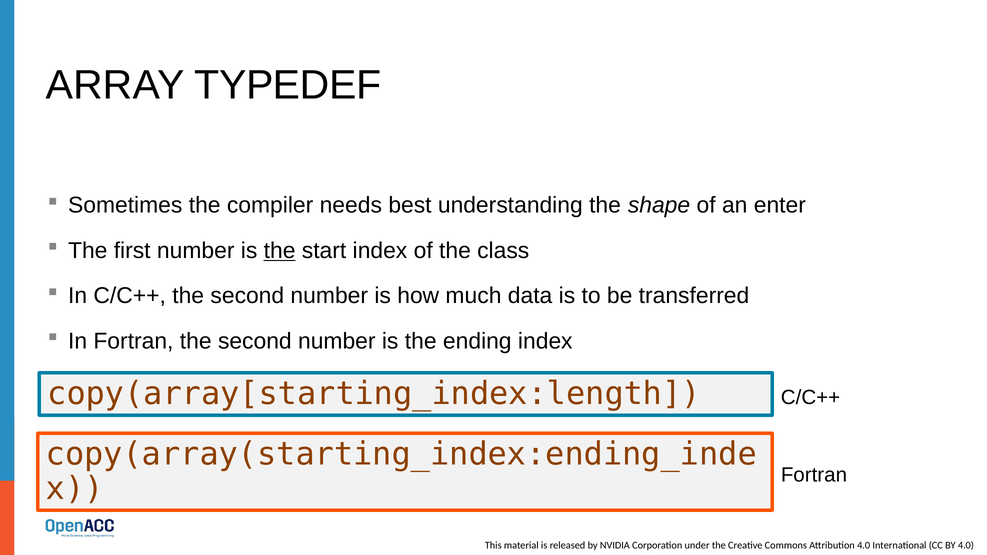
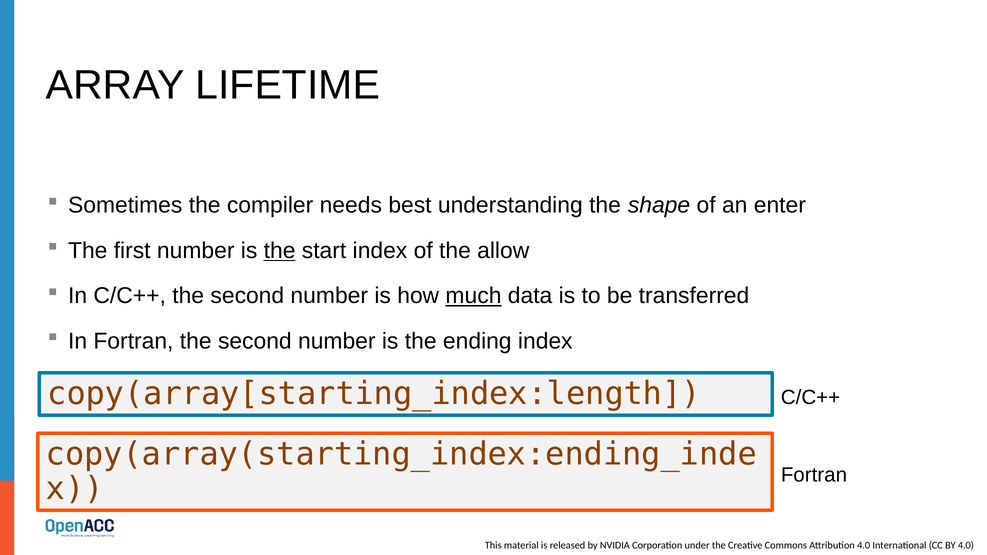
TYPEDEF: TYPEDEF -> LIFETIME (288, 85)
class: class -> allow (503, 251)
much underline: none -> present (473, 296)
